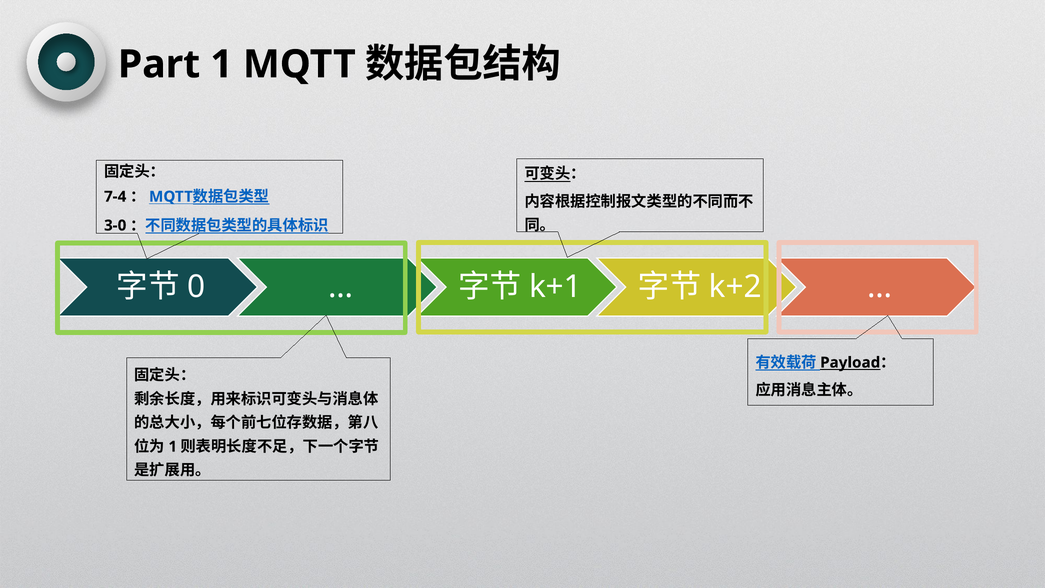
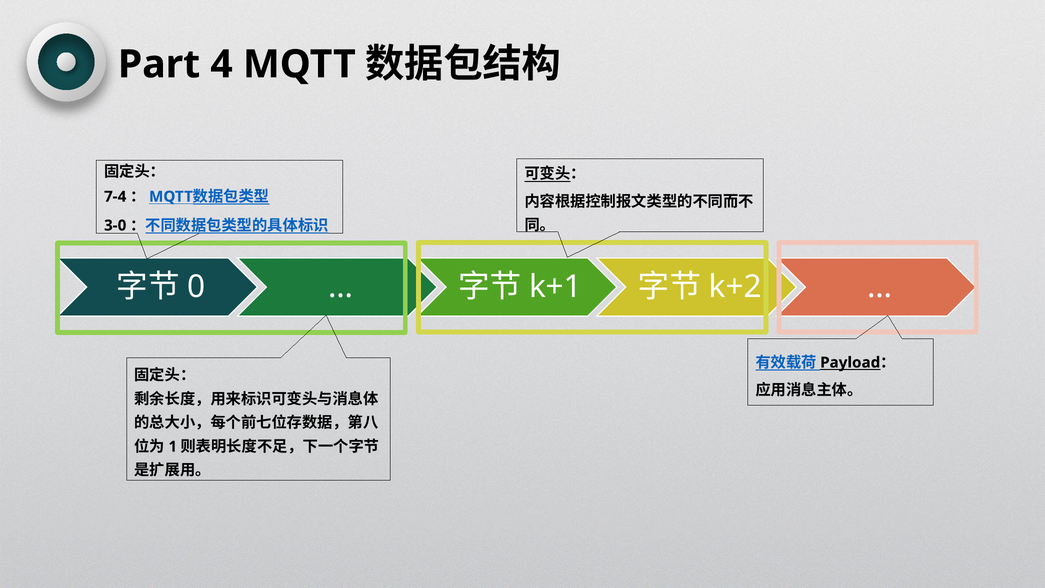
Part 1: 1 -> 4 (222, 64)
